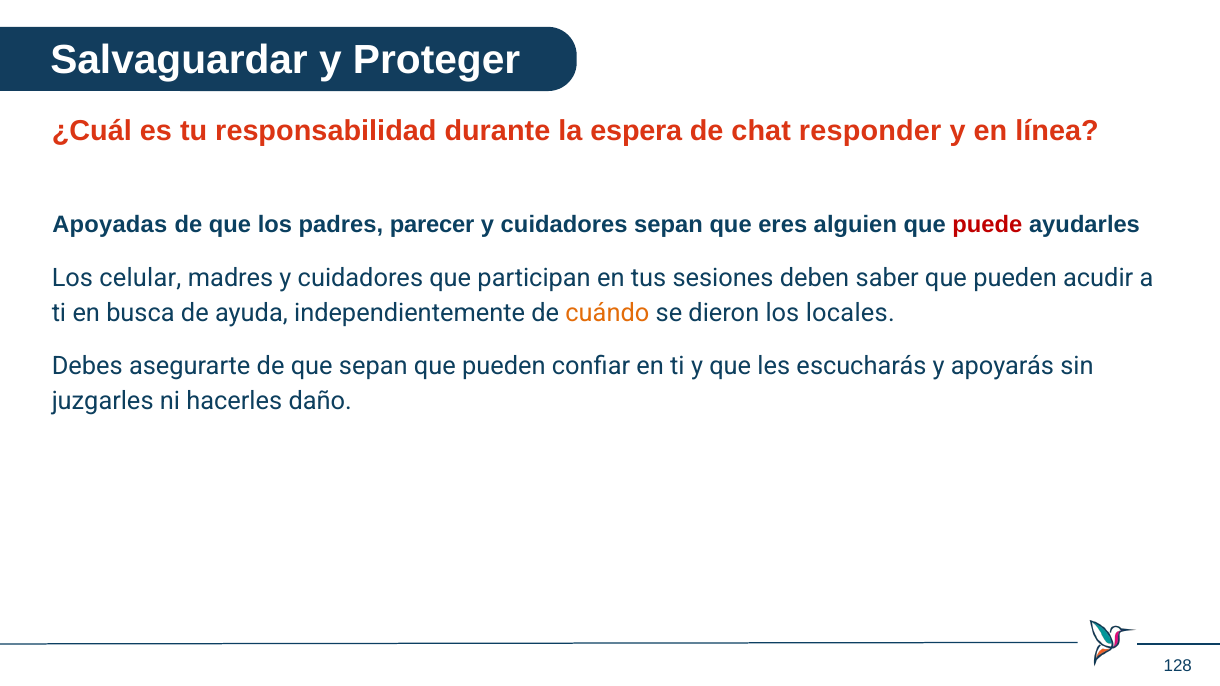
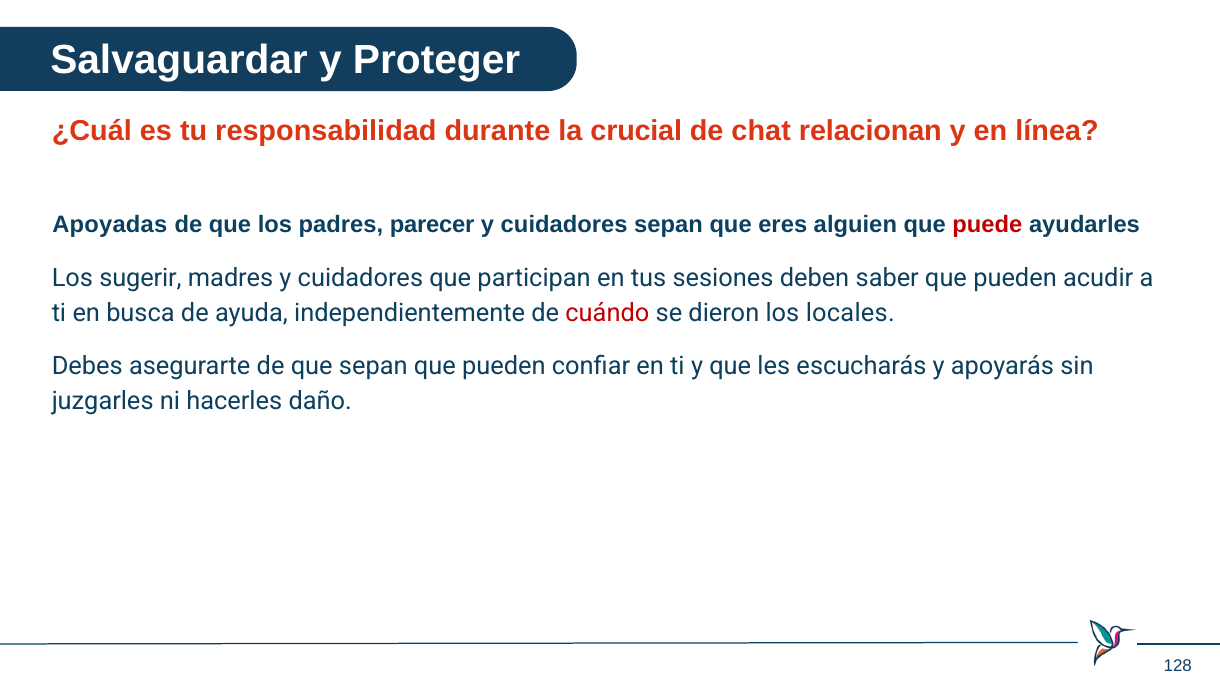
espera: espera -> crucial (636, 131)
responder: responder -> relacionan (870, 131)
celular: celular -> sugerir (140, 278)
cuándo colour: orange -> red (607, 313)
